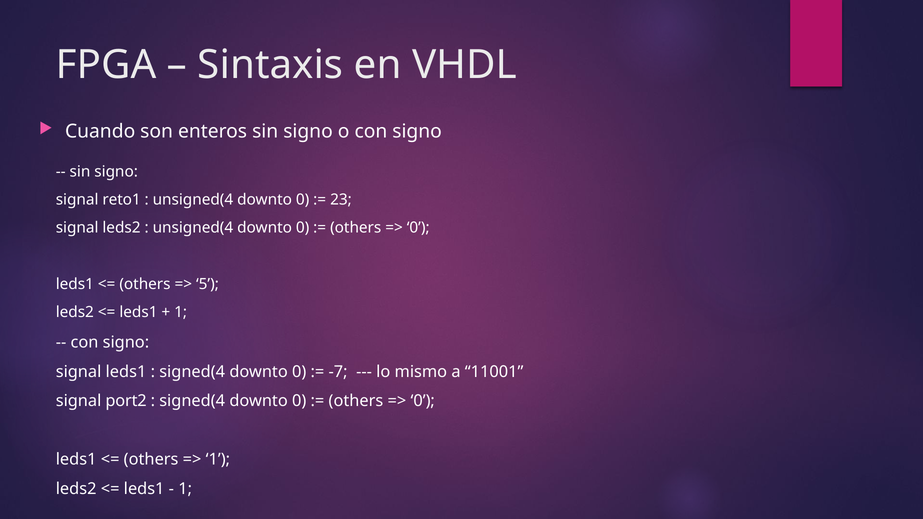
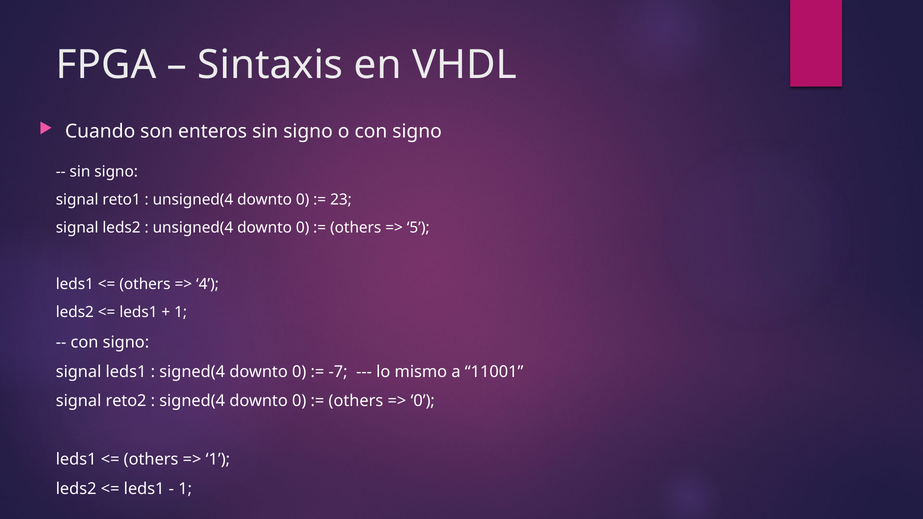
0: 0 -> 5 (418, 228)
5: 5 -> 4 (207, 284)
port2: port2 -> reto2 (126, 401)
